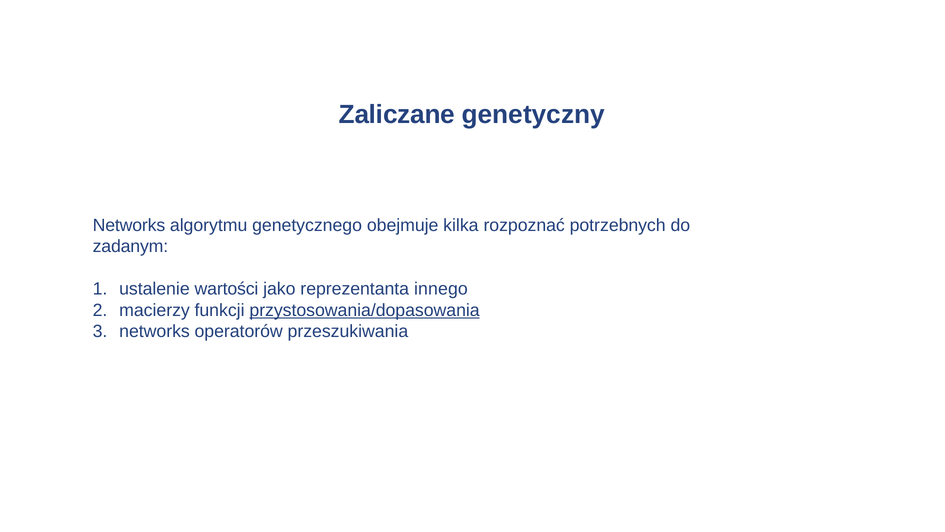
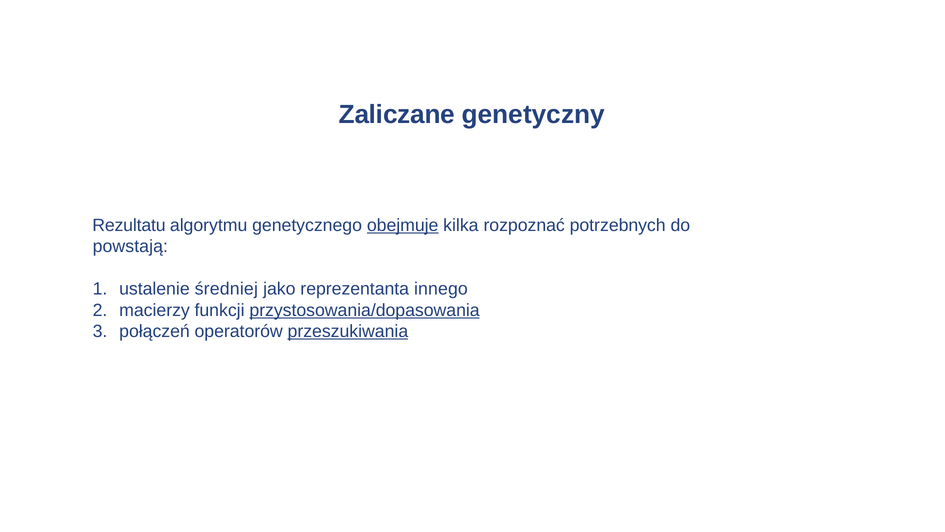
Networks: Networks -> Rezultatu (129, 225)
obejmuje underline: none -> present (403, 225)
zadanym: zadanym -> powstają (130, 246)
wartości: wartości -> średniej (226, 289)
networks: networks -> połączeń (155, 331)
przeszukiwania underline: none -> present (348, 331)
